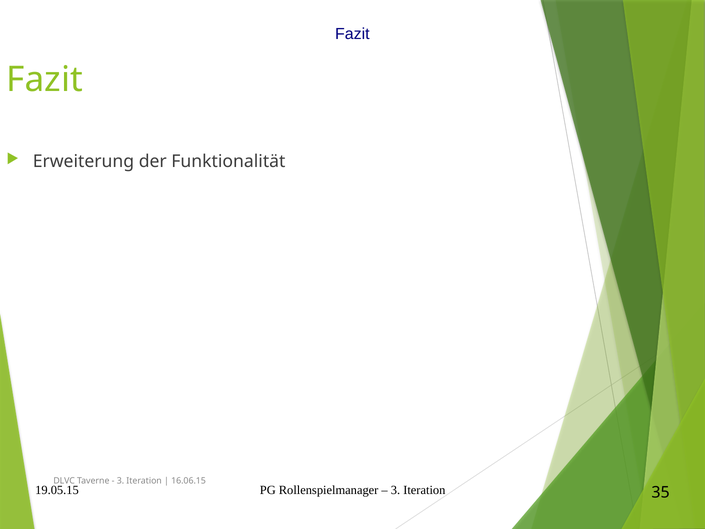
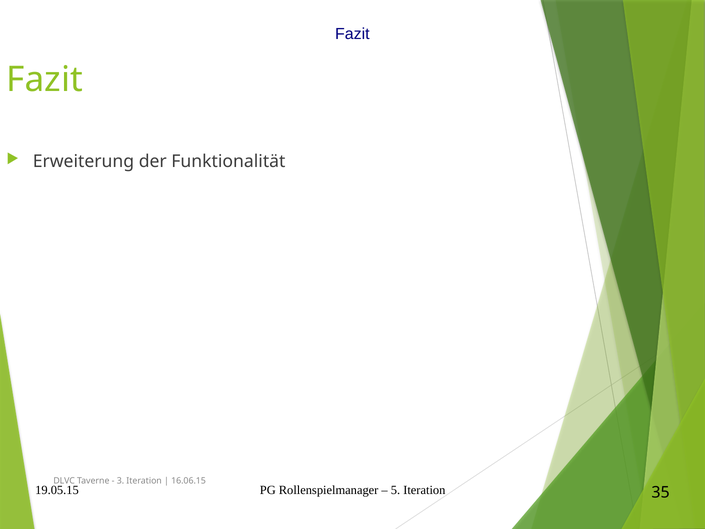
3: 3 -> 5 (396, 490)
